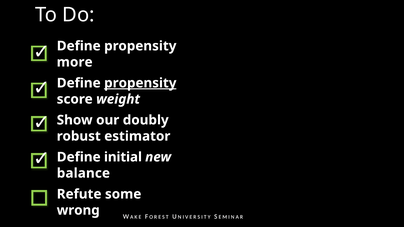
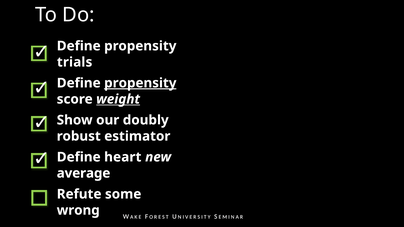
more: more -> trials (75, 62)
weight underline: none -> present (118, 99)
initial: initial -> heart (123, 157)
balance: balance -> average (84, 173)
